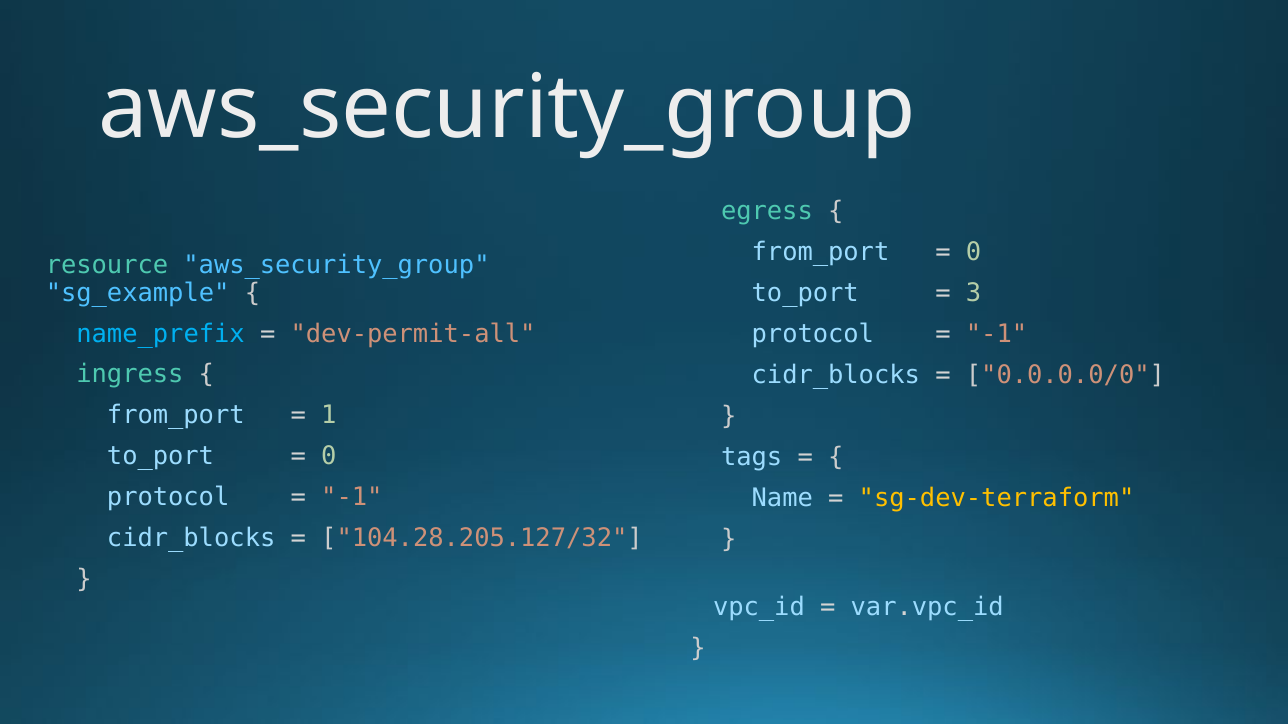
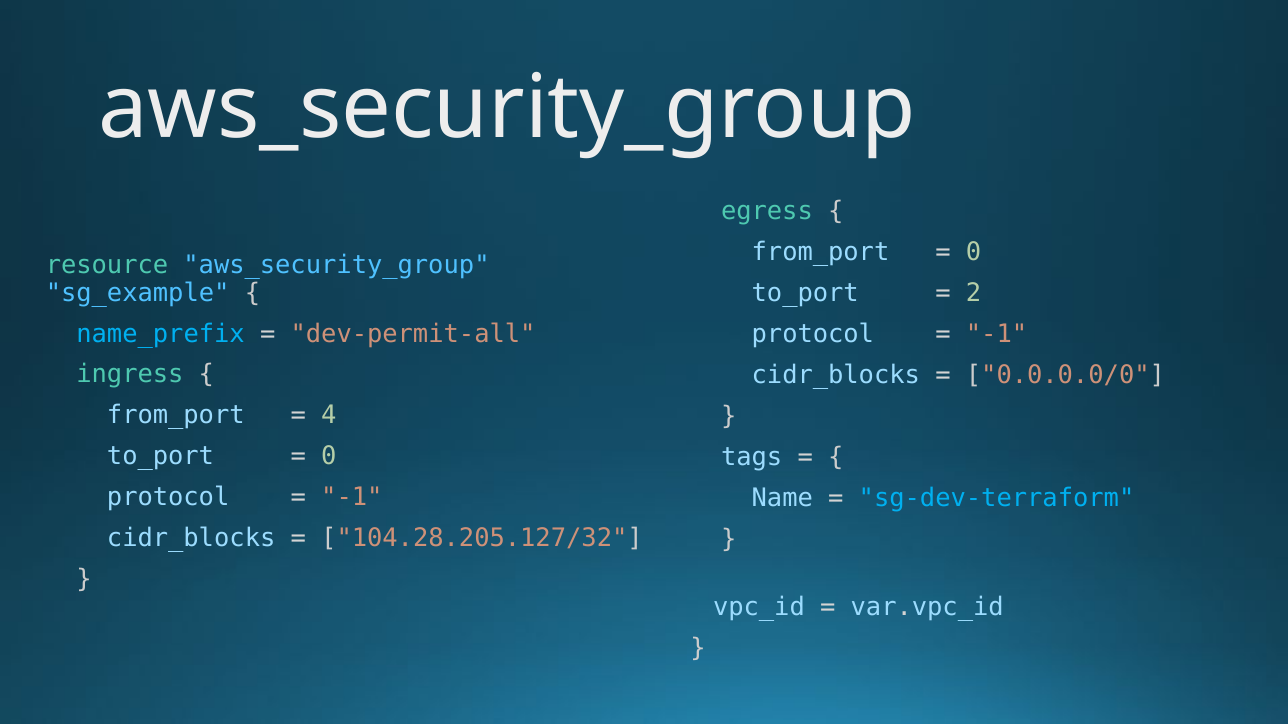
3: 3 -> 2 (974, 293)
1: 1 -> 4 (329, 416)
sg-dev-terraform colour: yellow -> light blue (997, 498)
